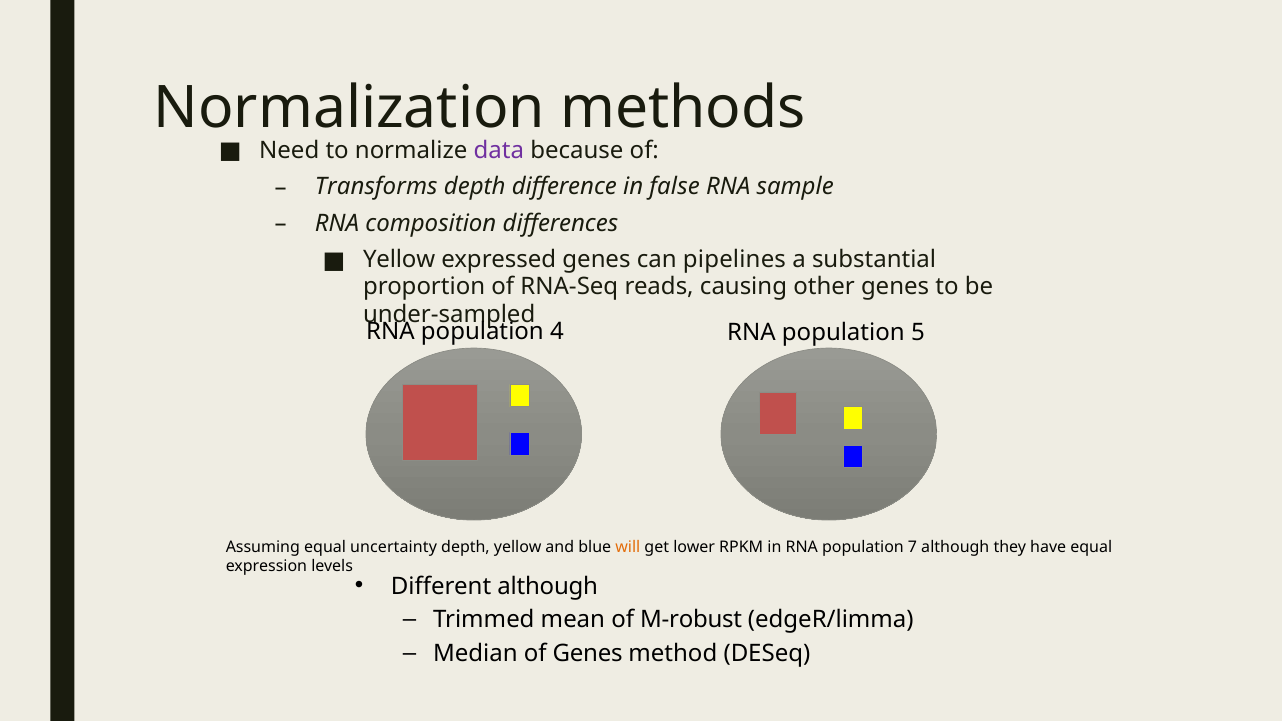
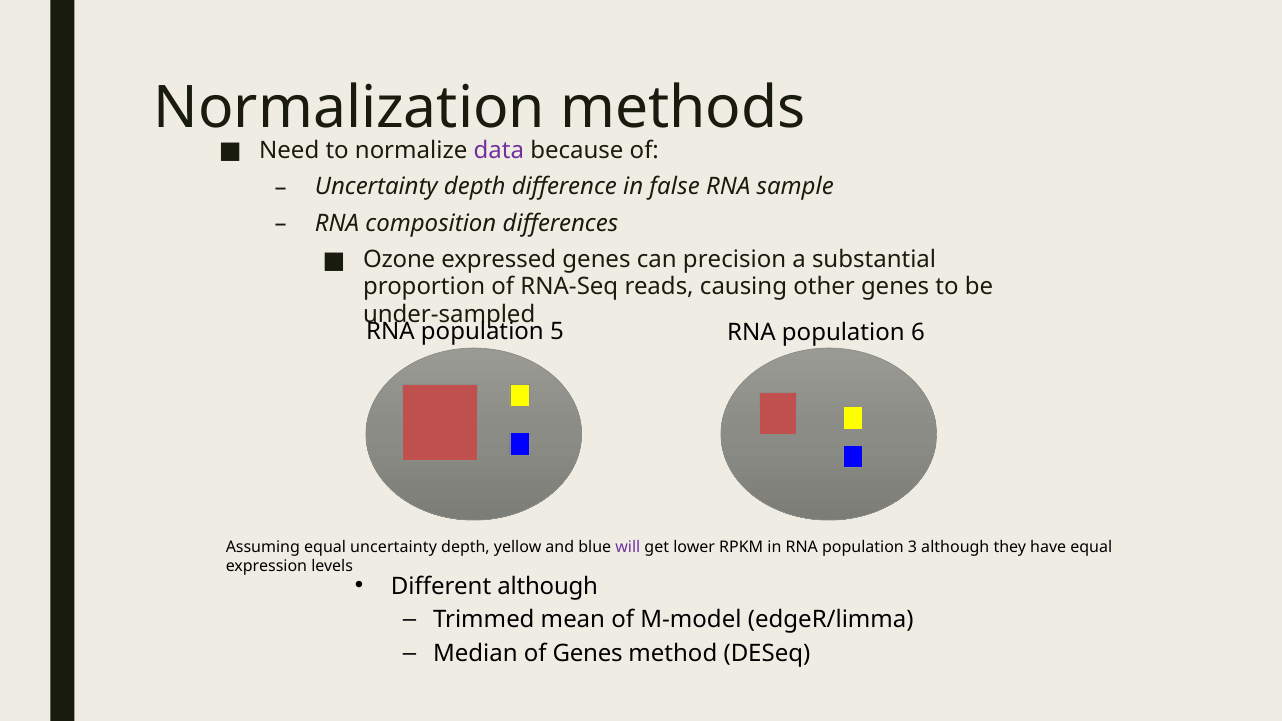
Transforms: Transforms -> Uncertainty (376, 187)
Yellow: Yellow -> Ozone (399, 260)
pipelines: pipelines -> precision (735, 260)
4: 4 -> 5 (557, 332)
5: 5 -> 6 (918, 333)
will colour: orange -> purple (628, 547)
7: 7 -> 3 (913, 547)
M-robust: M-robust -> M-model (691, 620)
